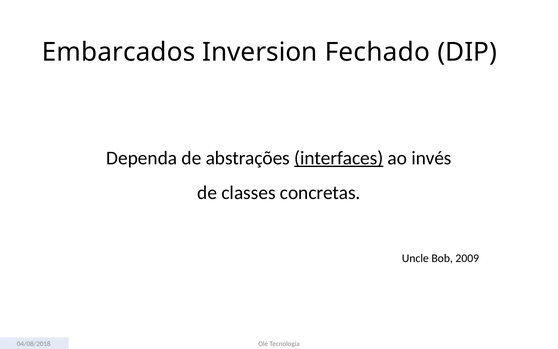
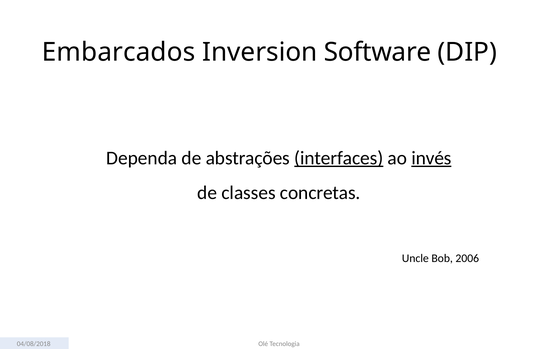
Fechado: Fechado -> Software (378, 52)
invés underline: none -> present (431, 158)
2009: 2009 -> 2006 (467, 258)
